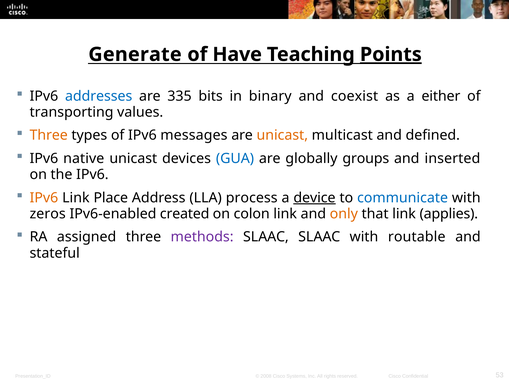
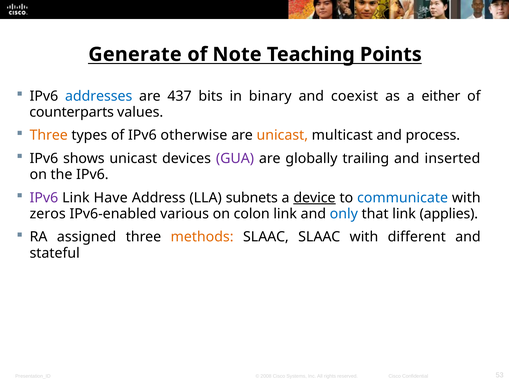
Have: Have -> Note (237, 55)
Points underline: present -> none (391, 55)
335: 335 -> 437 (180, 96)
transporting: transporting -> counterparts (72, 112)
messages: messages -> otherwise (194, 136)
defined: defined -> process (433, 136)
native: native -> shows (84, 159)
GUA colour: blue -> purple (235, 159)
groups: groups -> trailing (366, 159)
IPv6 colour: orange -> purple (44, 198)
Place: Place -> Have (111, 198)
process: process -> subnets (252, 198)
created: created -> various (185, 214)
only colour: orange -> blue (344, 214)
methods colour: purple -> orange (202, 237)
routable: routable -> different (417, 237)
